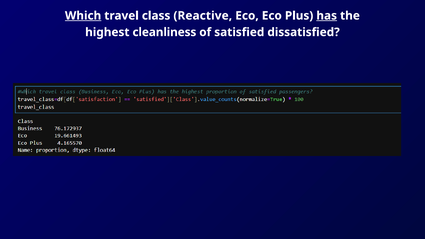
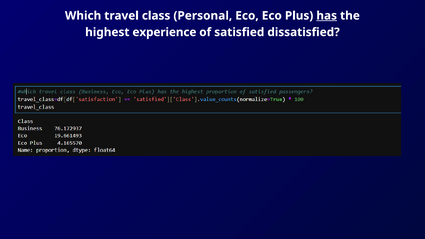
Which underline: present -> none (83, 16)
Reactive: Reactive -> Personal (203, 16)
cleanliness: cleanliness -> experience (164, 32)
